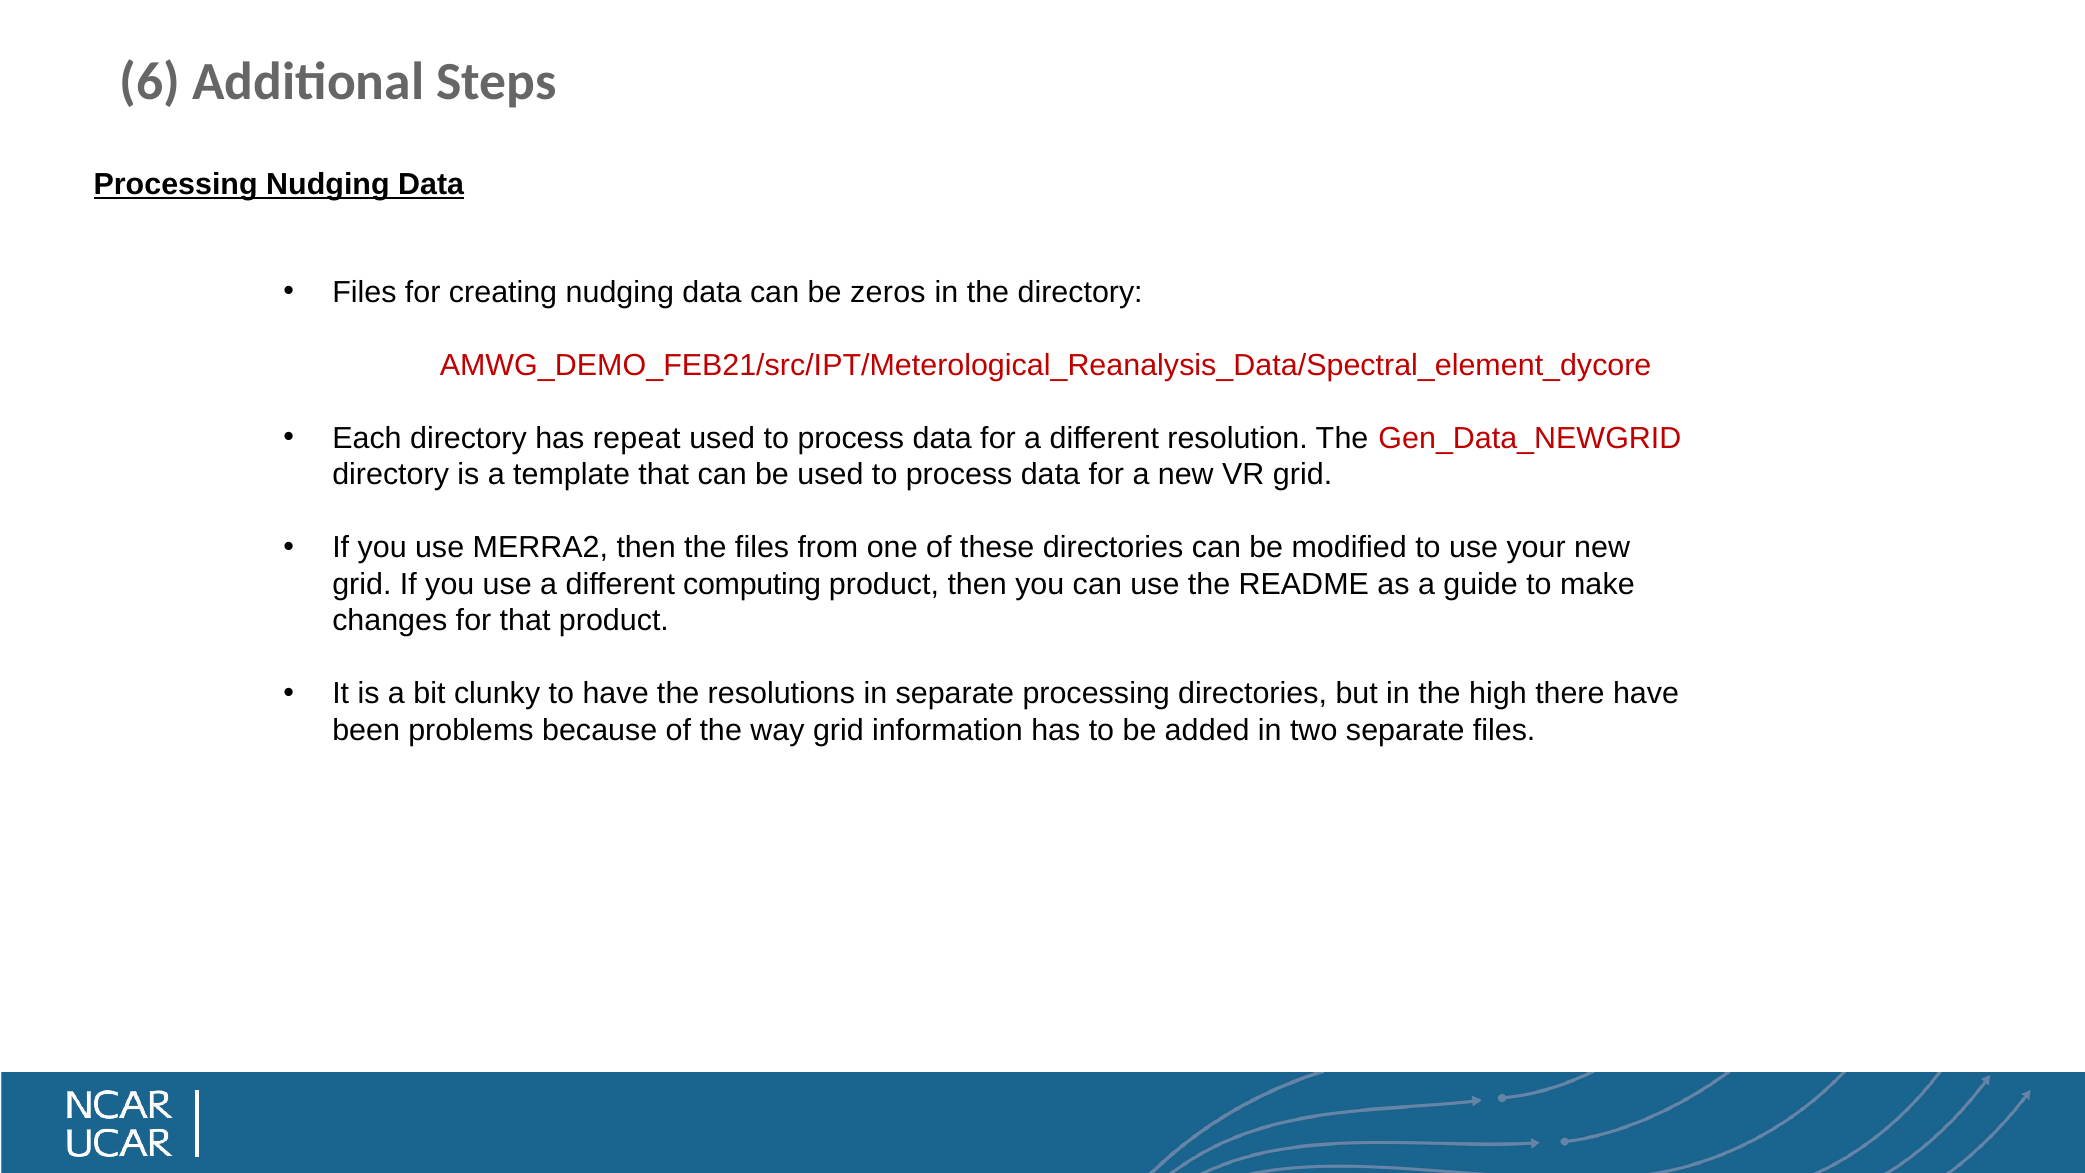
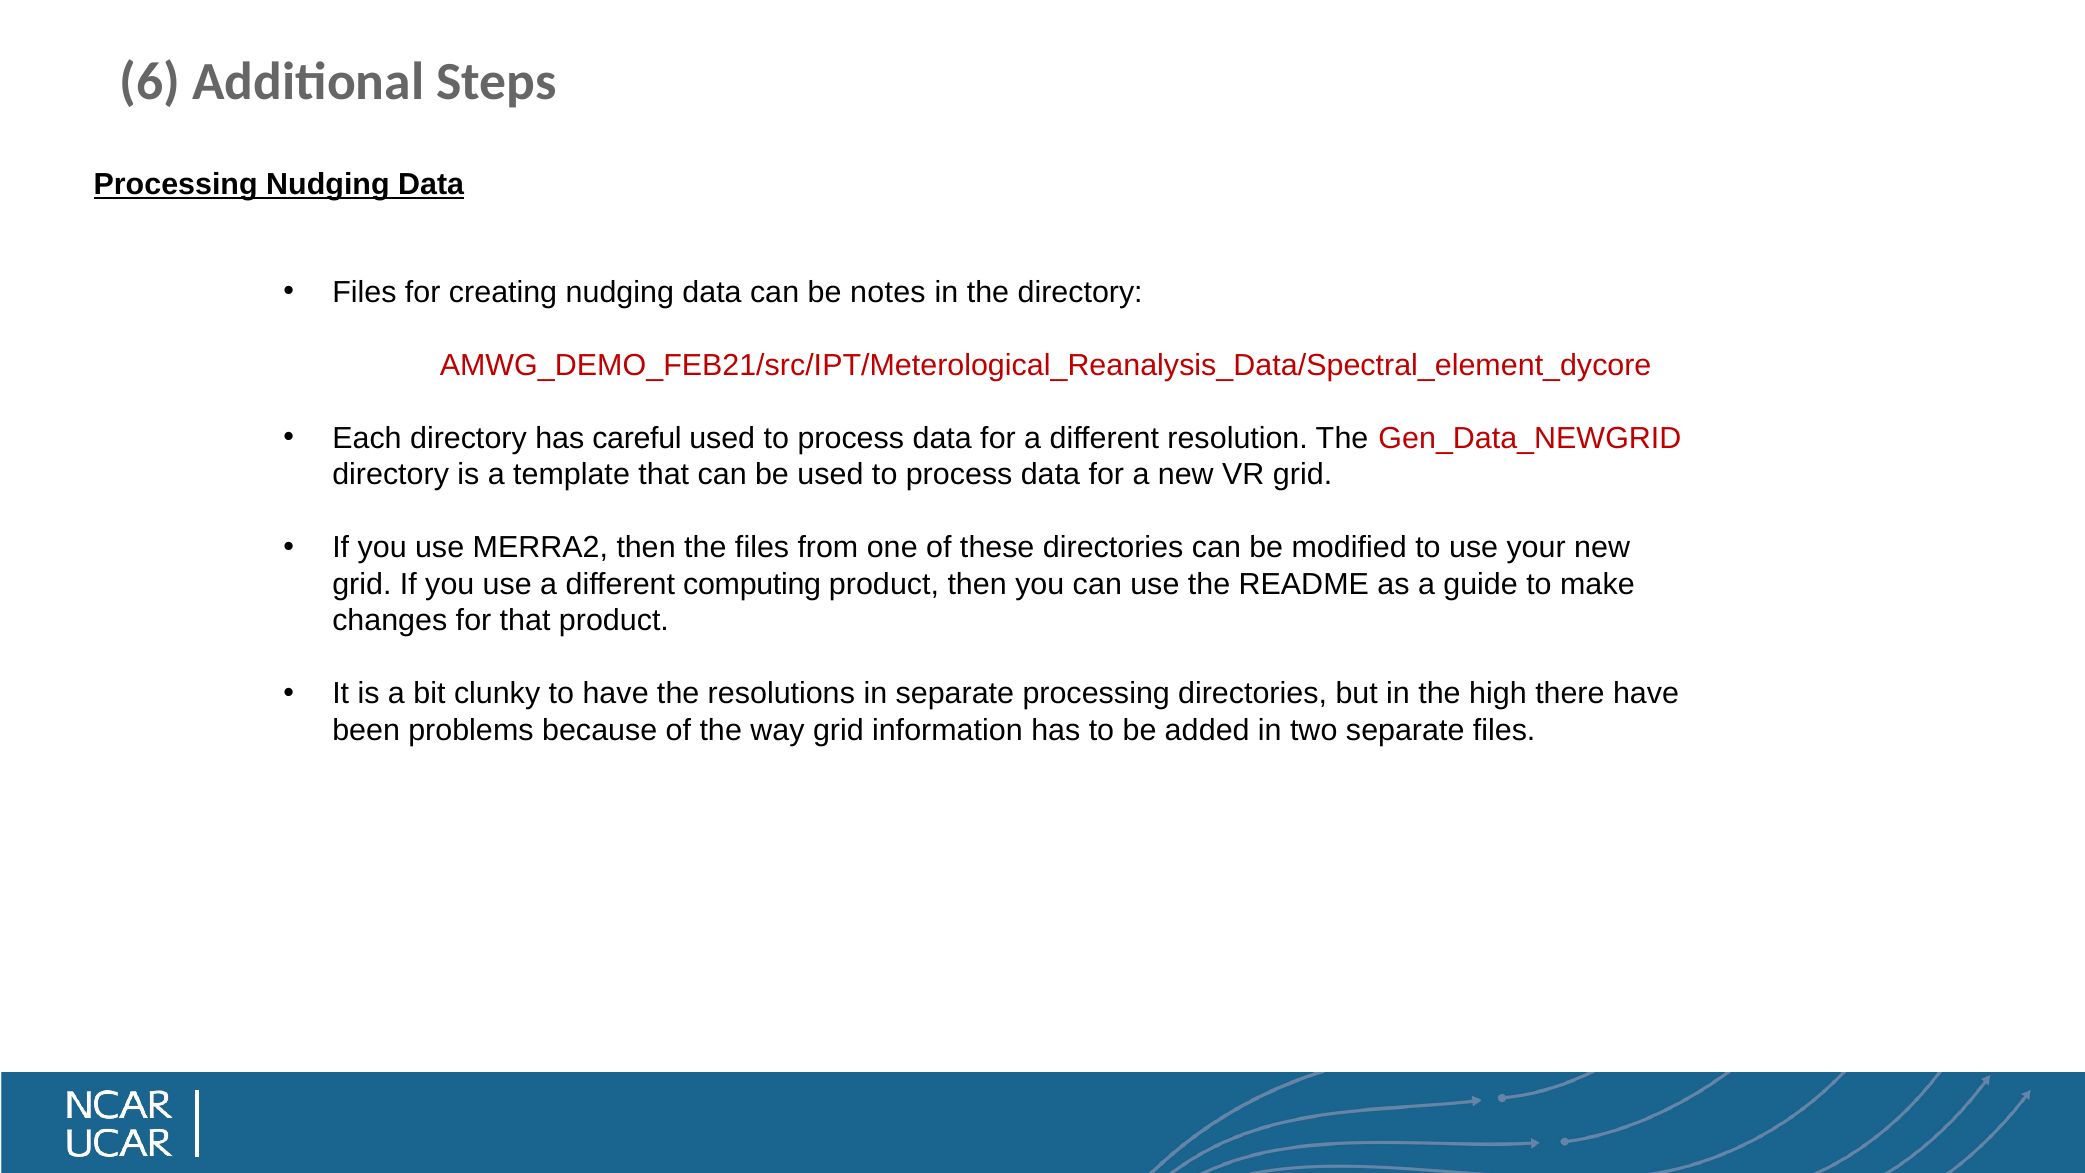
zeros: zeros -> notes (888, 292)
repeat: repeat -> careful (637, 438)
